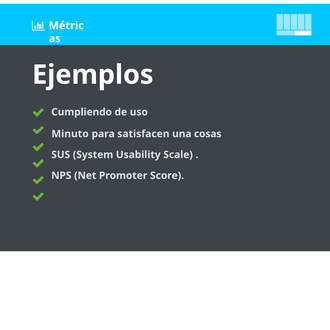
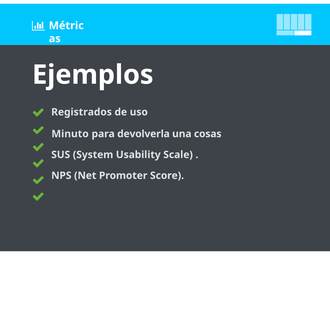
Cumpliendo: Cumpliendo -> Registrados (82, 112)
satisfacen: satisfacen -> devolverla (143, 134)
